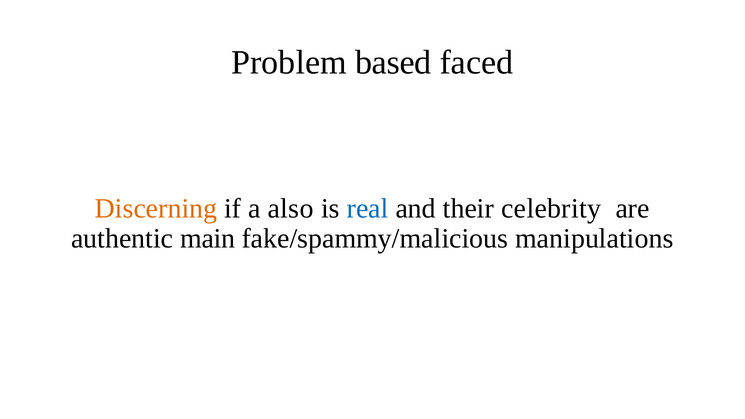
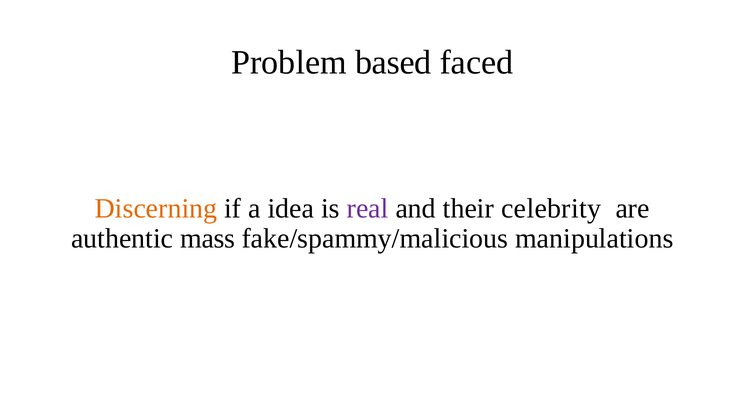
also: also -> idea (291, 208)
real colour: blue -> purple (368, 208)
main: main -> mass (208, 239)
